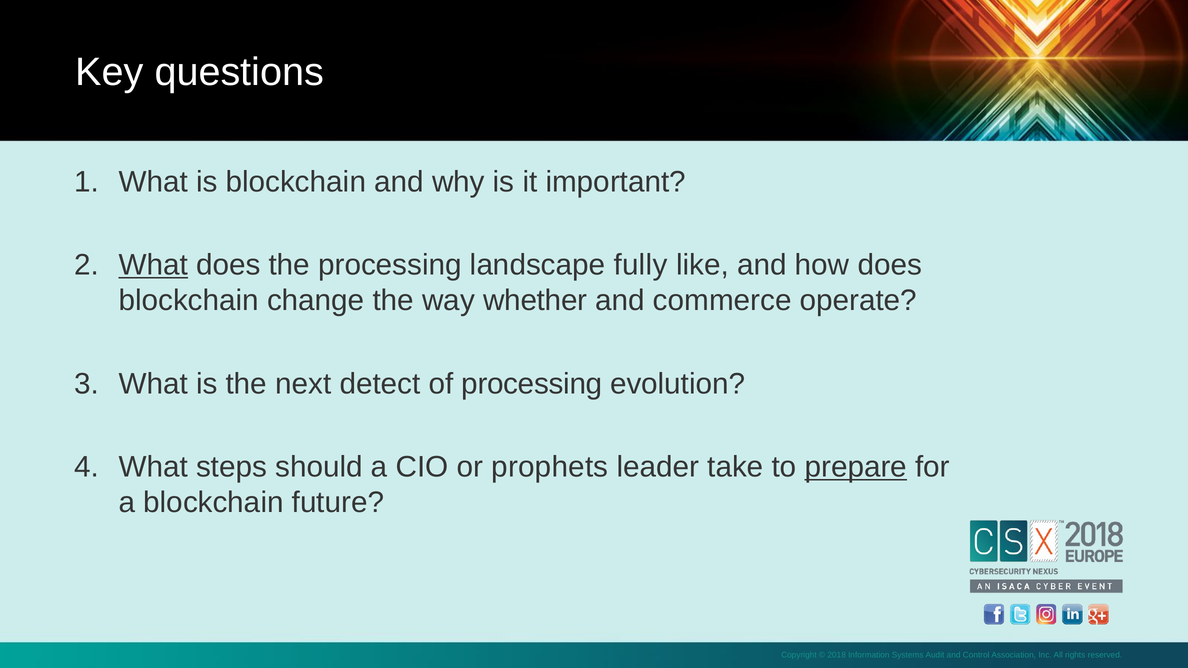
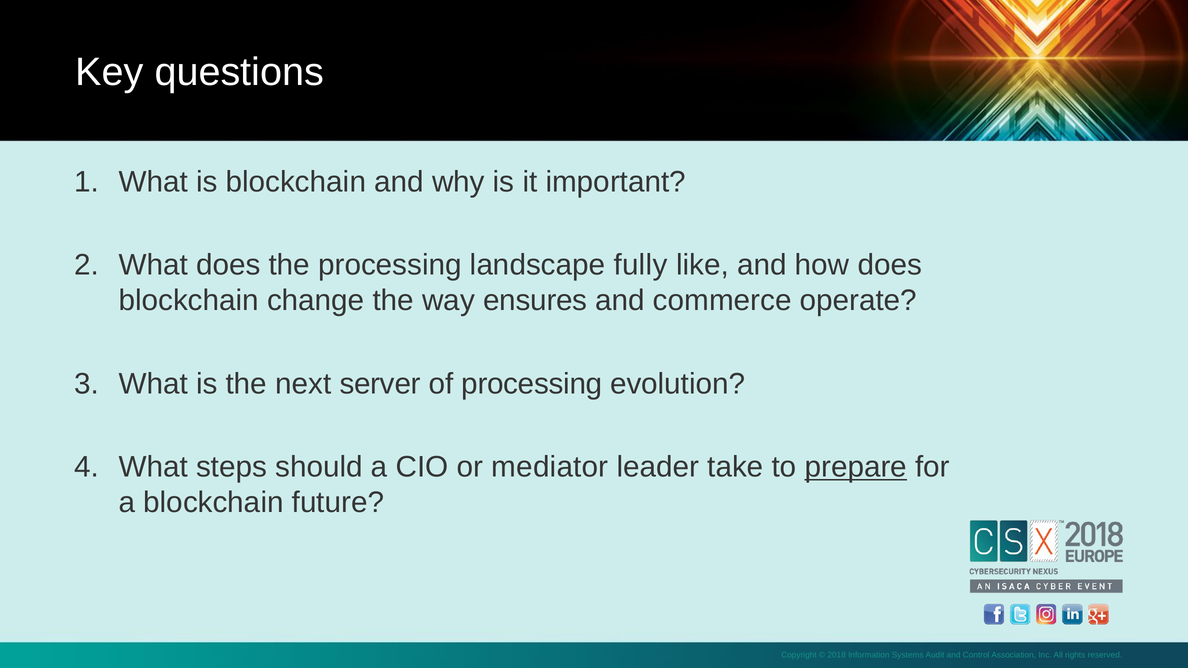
What underline: present -> none (153, 265)
whether: whether -> ensures (535, 301)
detect: detect -> server (380, 384)
prophets: prophets -> mediator (550, 467)
